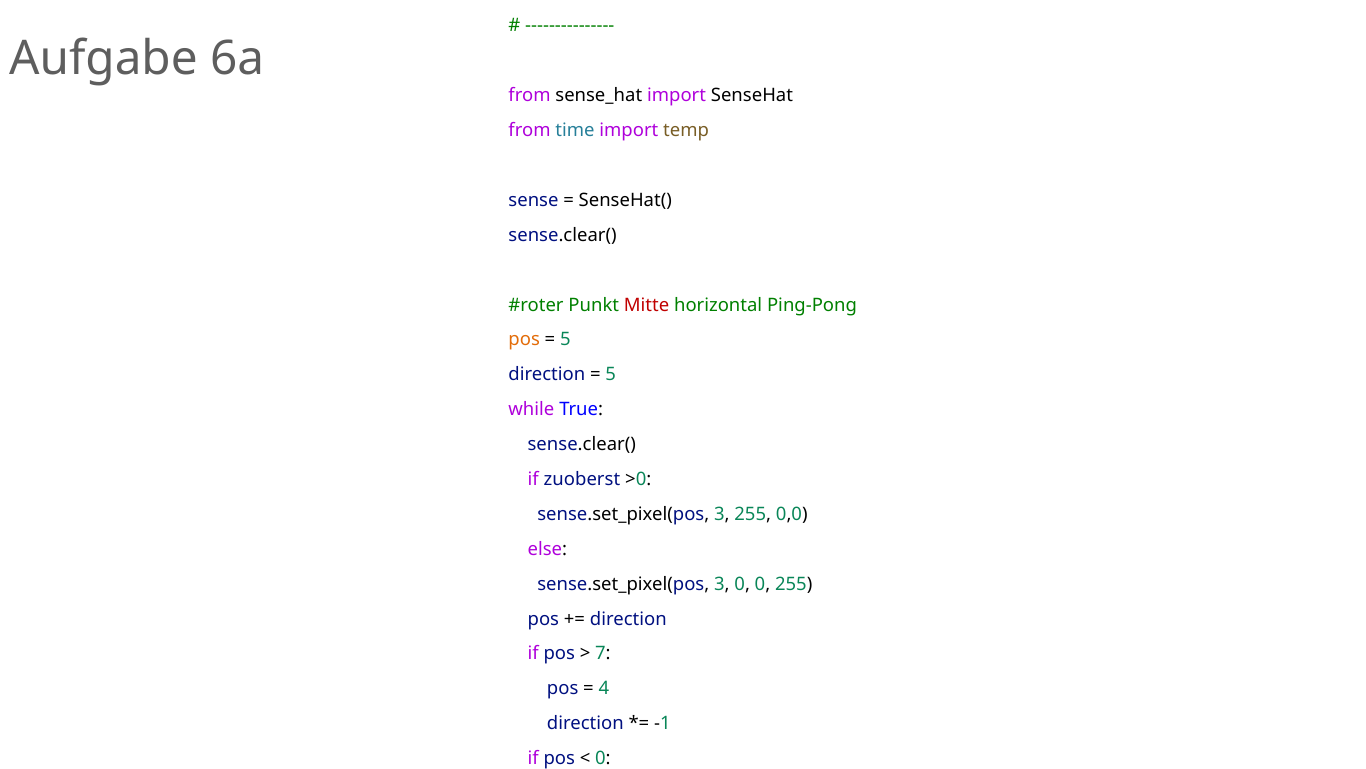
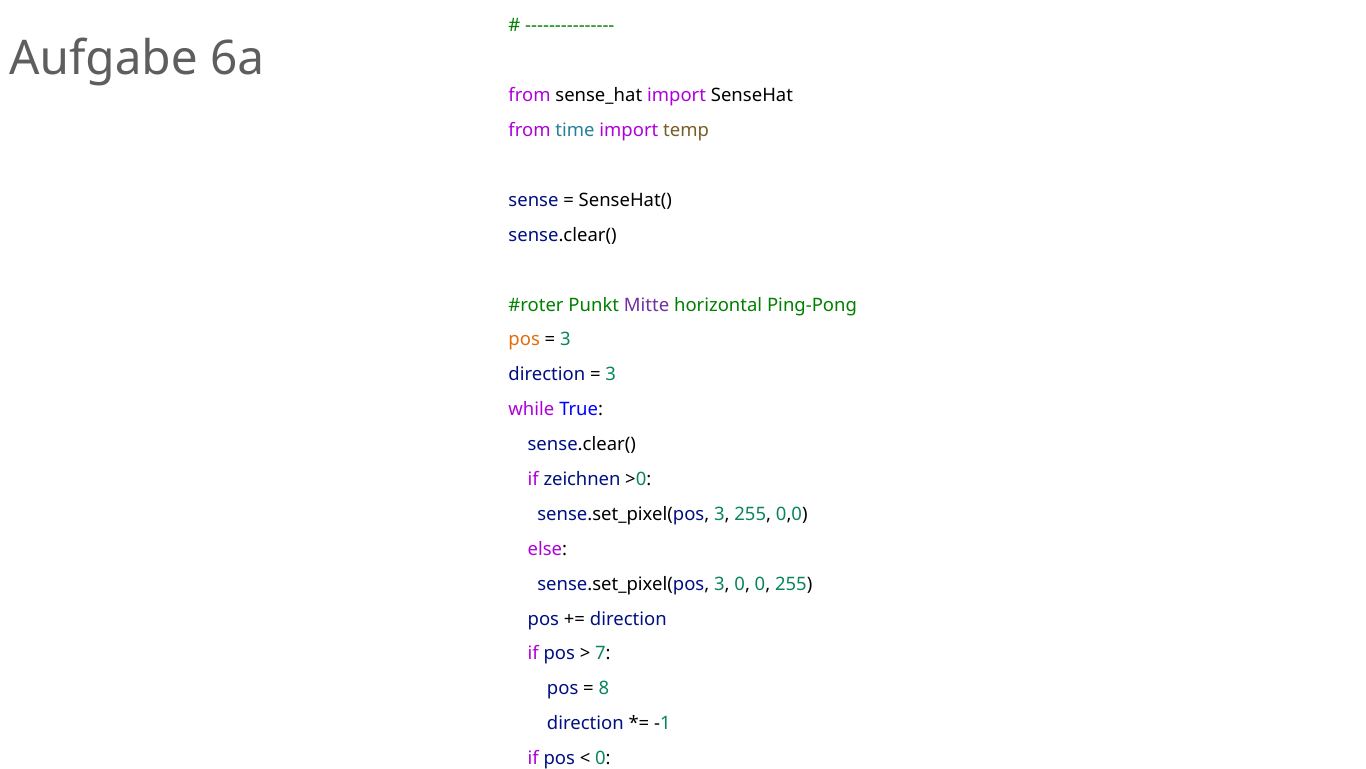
Mitte colour: red -> purple (647, 305)
5: 5 -> 3 (565, 340)
5: 5 -> 3 (611, 374)
if zuoberst: zuoberst -> zeichnen (582, 479)
4: 4 -> 8 (604, 688)
